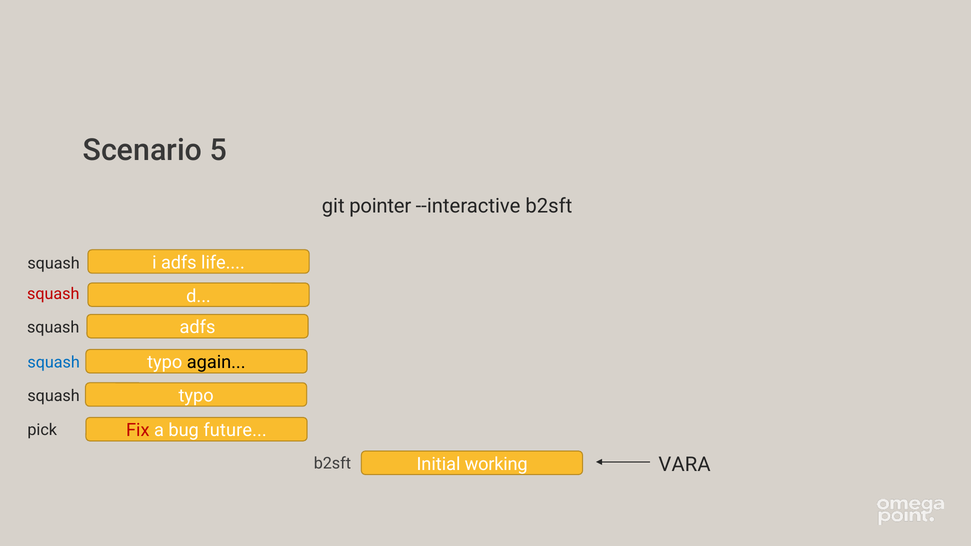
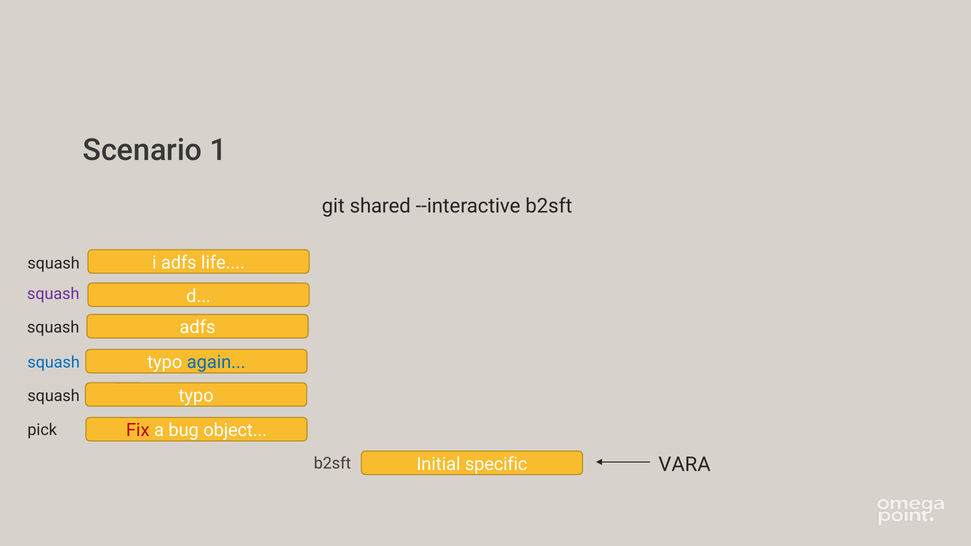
5: 5 -> 1 (218, 150)
pointer: pointer -> shared (380, 206)
squash colour: red -> purple (53, 294)
again colour: black -> blue (216, 363)
future: future -> object (235, 431)
working: working -> specific (496, 464)
